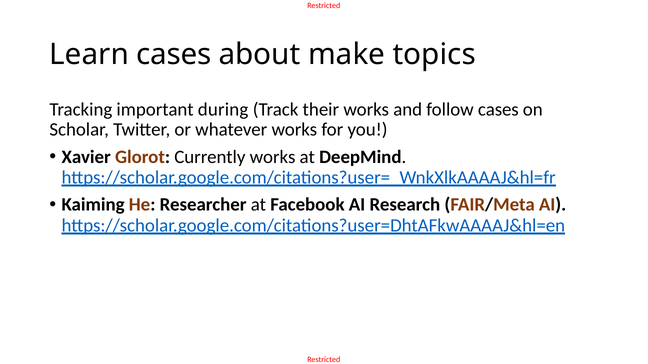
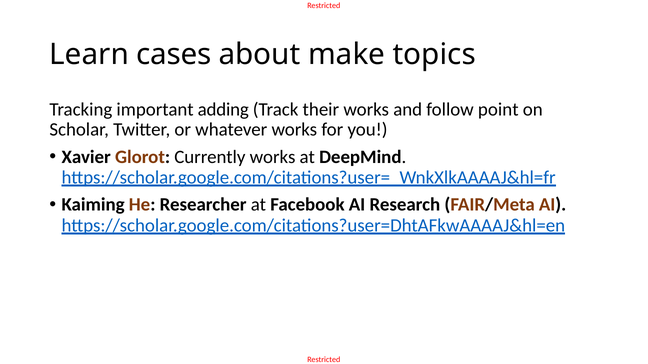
during: during -> adding (223, 110)
follow cases: cases -> point (498, 110)
